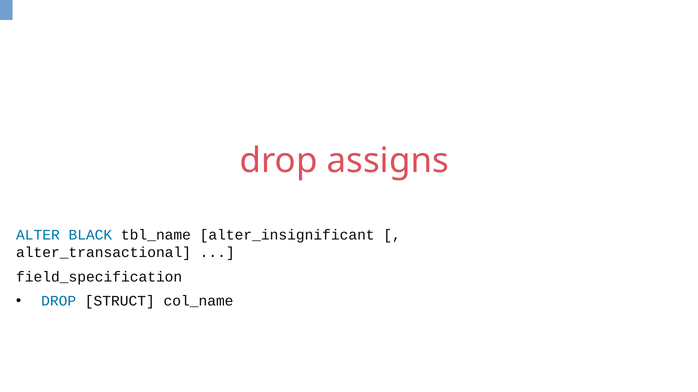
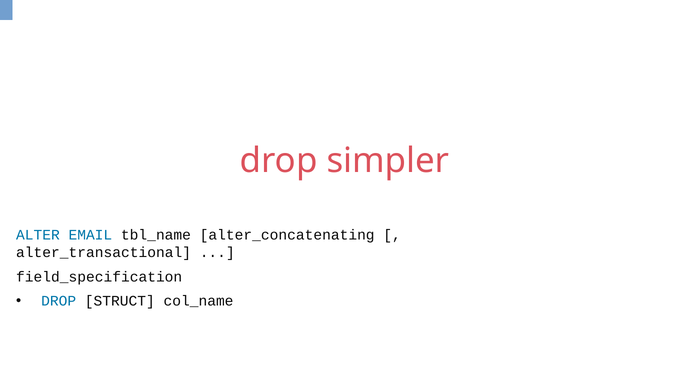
assigns: assigns -> simpler (388, 161)
BLACK: BLACK -> EMAIL (90, 235)
alter_insignificant: alter_insignificant -> alter_concatenating (287, 235)
